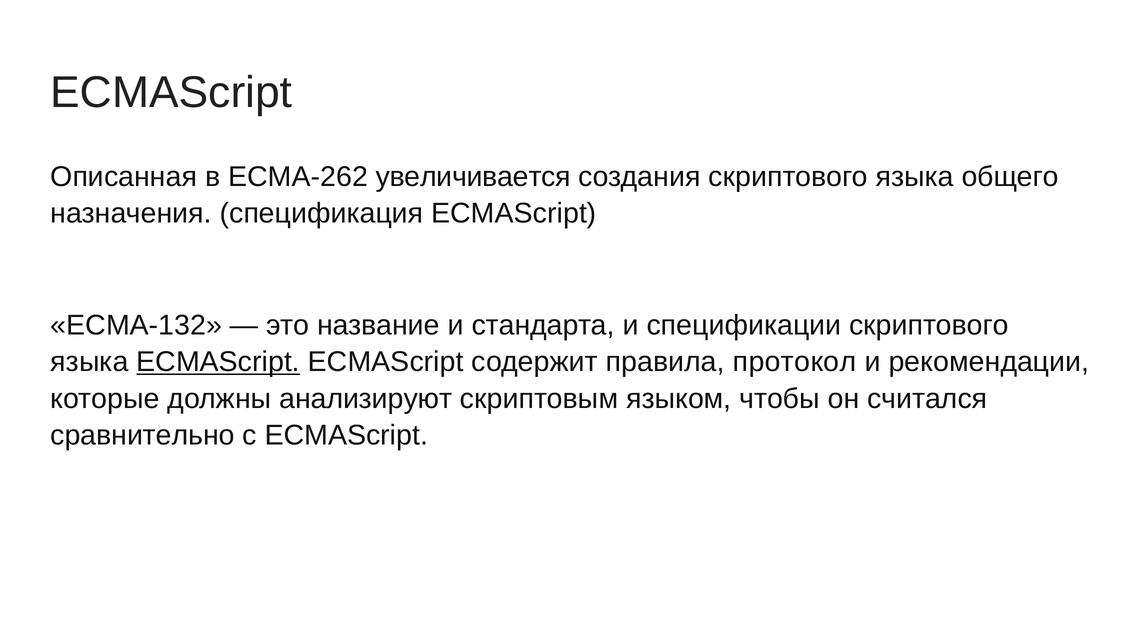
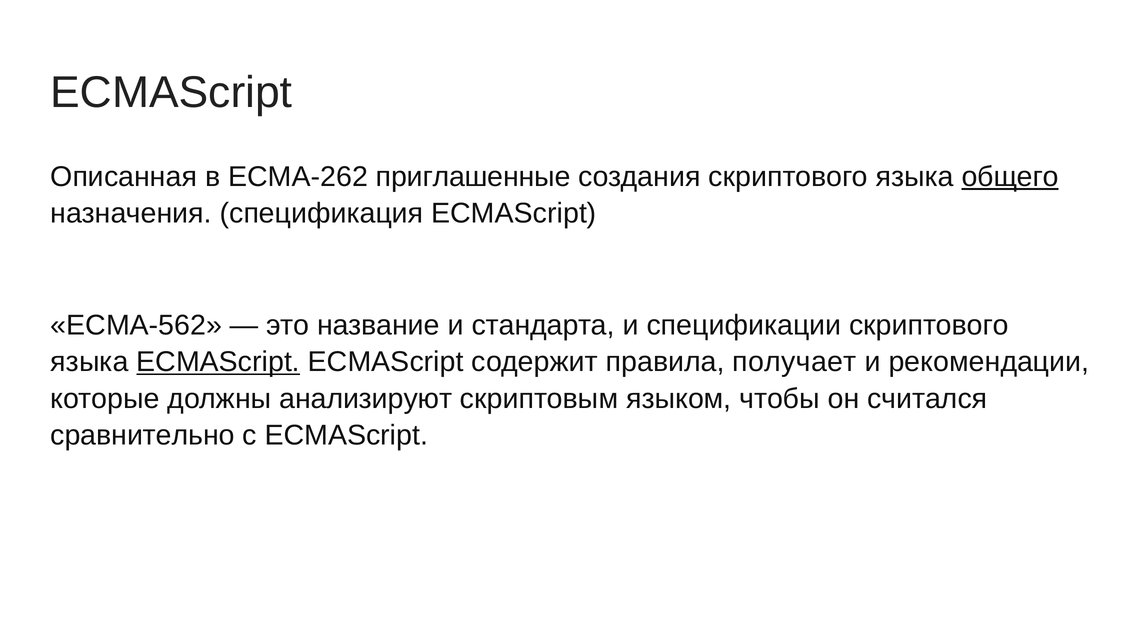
увеличивается: увеличивается -> приглашенные (473, 177)
общего underline: none -> present (1010, 177)
ECMA-132: ECMA-132 -> ECMA-562 (136, 325)
протокол: протокол -> получает (795, 362)
